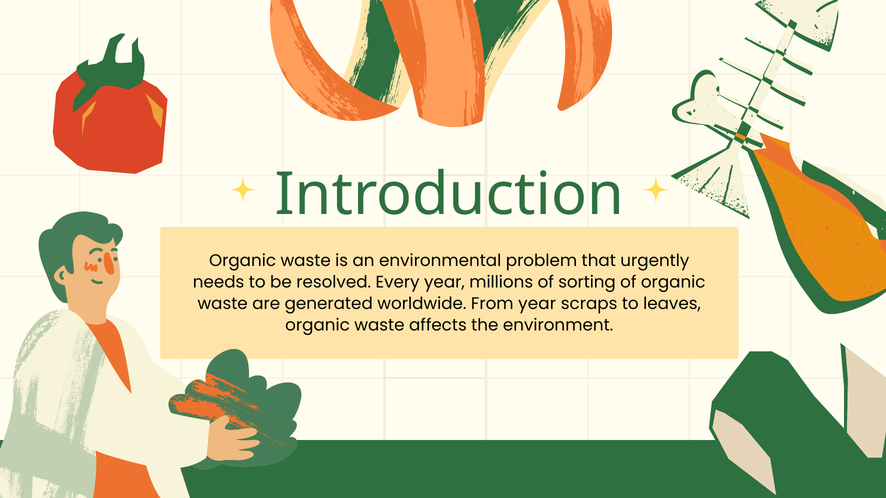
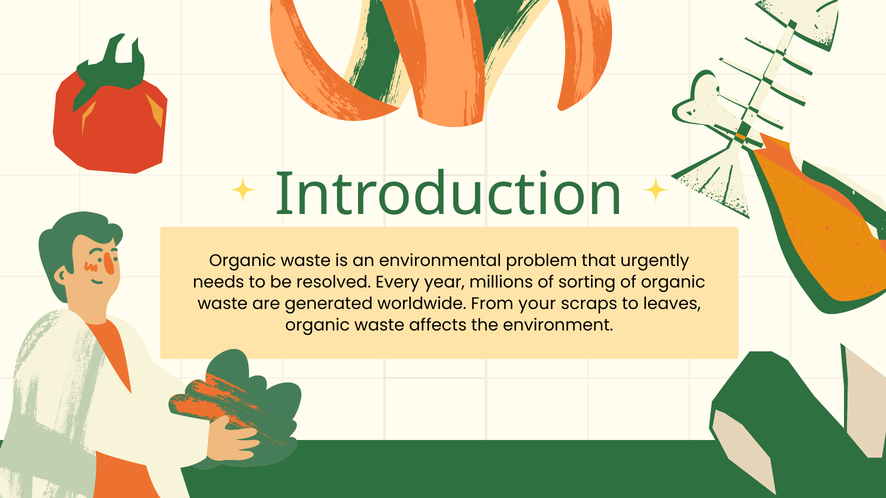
From year: year -> your (537, 304)
